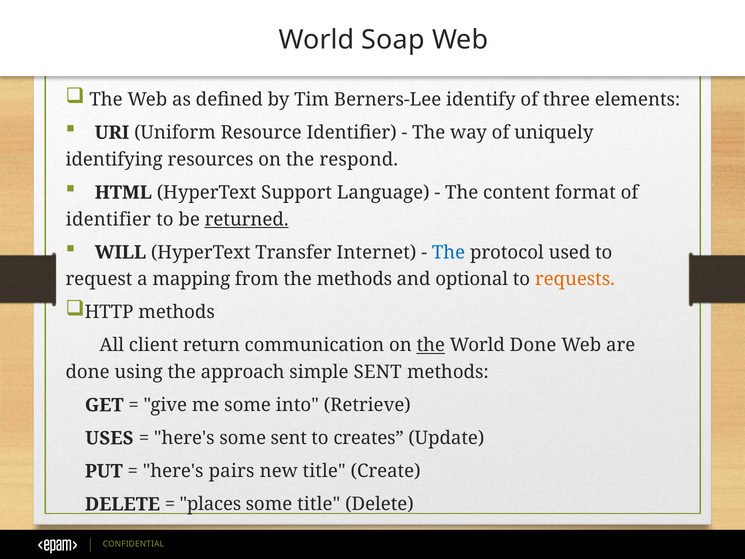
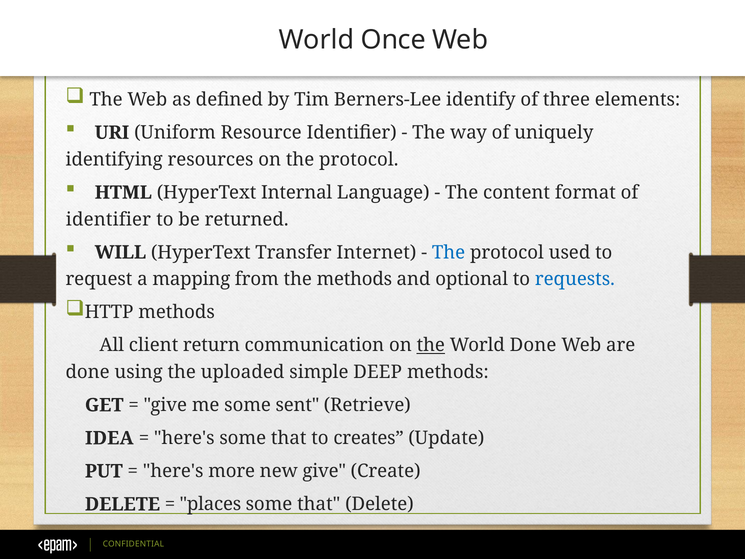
Soap: Soap -> Once (393, 40)
on the respond: respond -> protocol (359, 159)
Support: Support -> Internal (297, 192)
returned underline: present -> none (247, 219)
requests colour: orange -> blue (575, 279)
approach: approach -> uploaded (243, 372)
simple SENT: SENT -> DEEP (378, 372)
into: into -> sent (297, 405)
USES: USES -> IDEA (109, 438)
here's some sent: sent -> that (289, 438)
pairs: pairs -> more (232, 471)
new title: title -> give (324, 471)
title: title -> that (319, 504)
